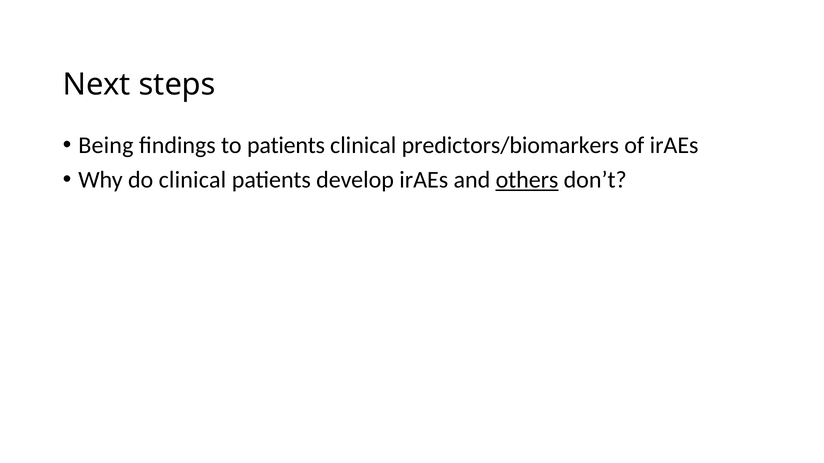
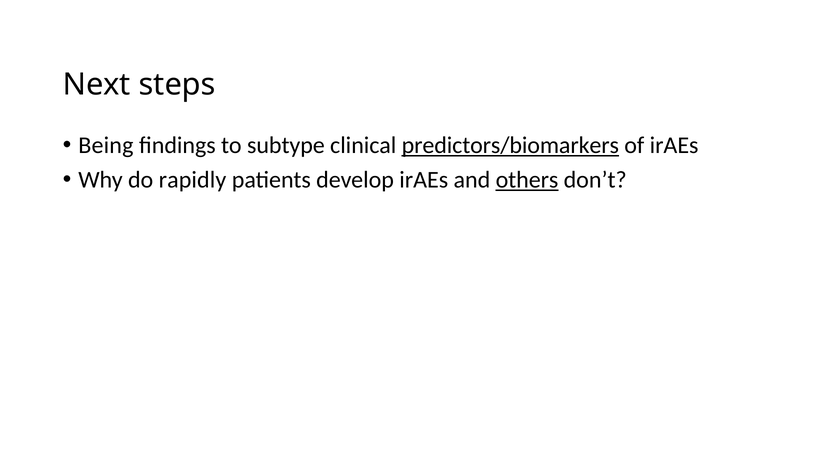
to patients: patients -> subtype (286, 146)
predictors/biomarkers underline: none -> present (510, 146)
do clinical: clinical -> rapidly (192, 180)
